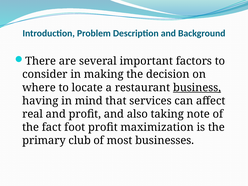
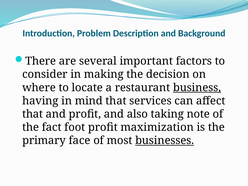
real: real -> that (33, 114)
club: club -> face (80, 141)
businesses underline: none -> present (165, 141)
